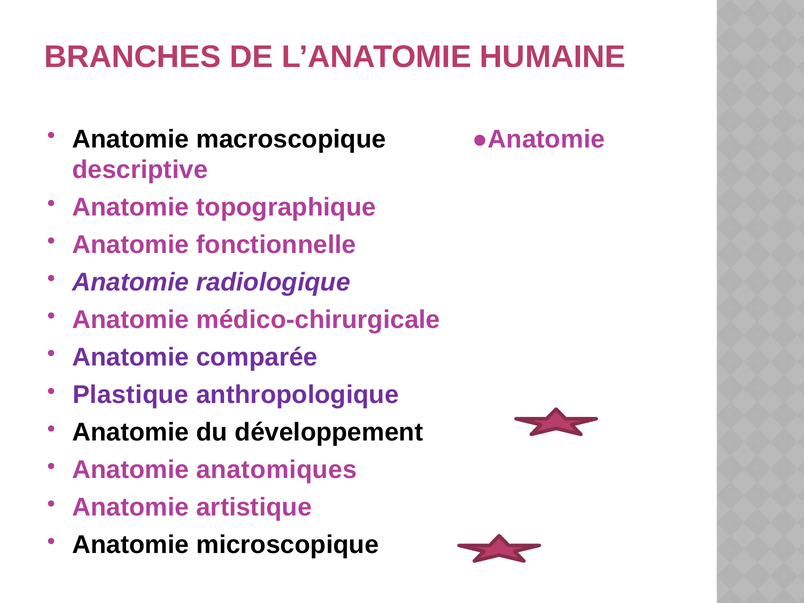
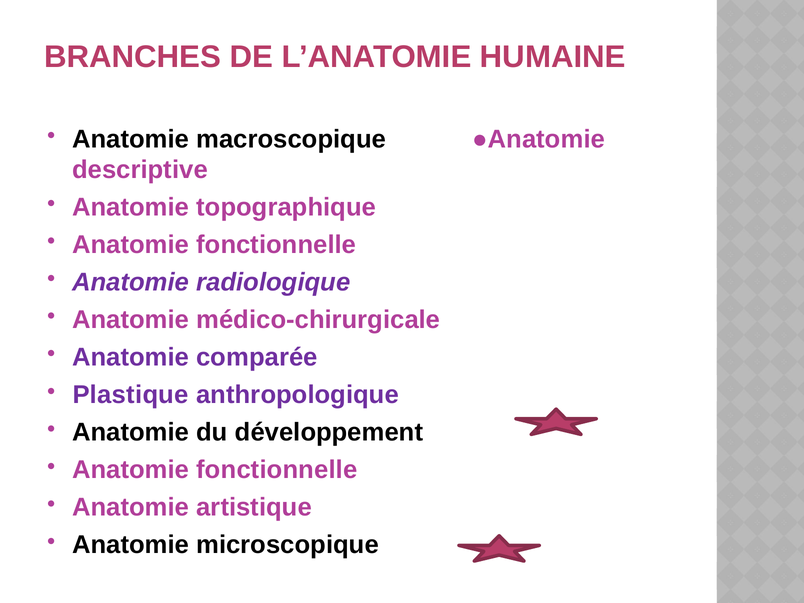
anatomiques: anatomiques -> fonctionnelle (277, 470)
